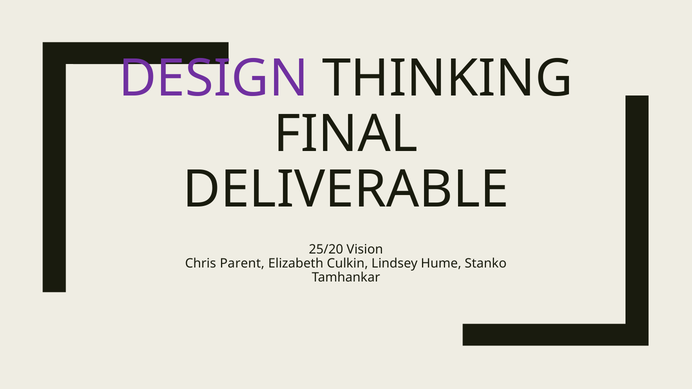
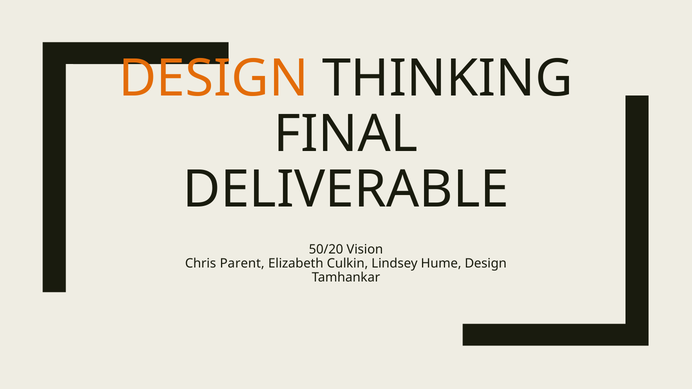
DESIGN colour: purple -> orange (214, 79)
25/20: 25/20 -> 50/20 (326, 250)
Hume Stanko: Stanko -> Design (486, 264)
